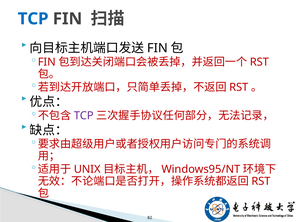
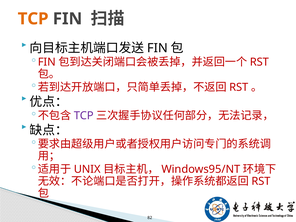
TCP colour: blue -> orange (33, 19)
